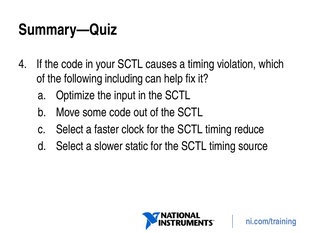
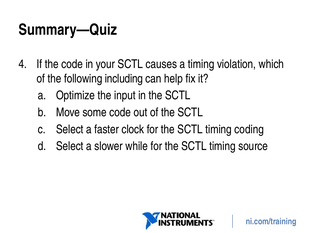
reduce: reduce -> coding (249, 129)
static: static -> while (137, 146)
